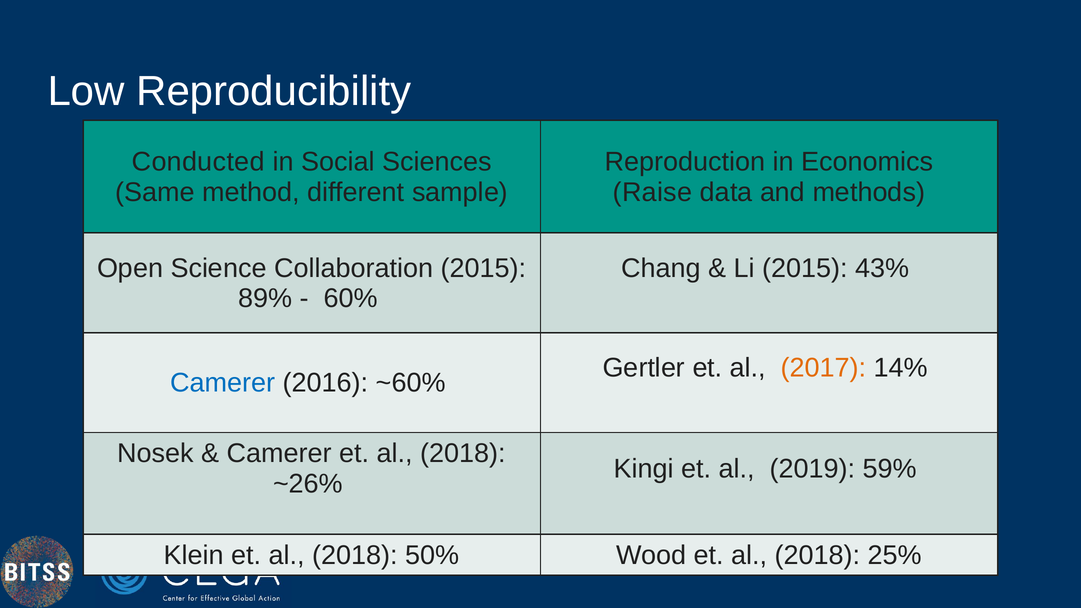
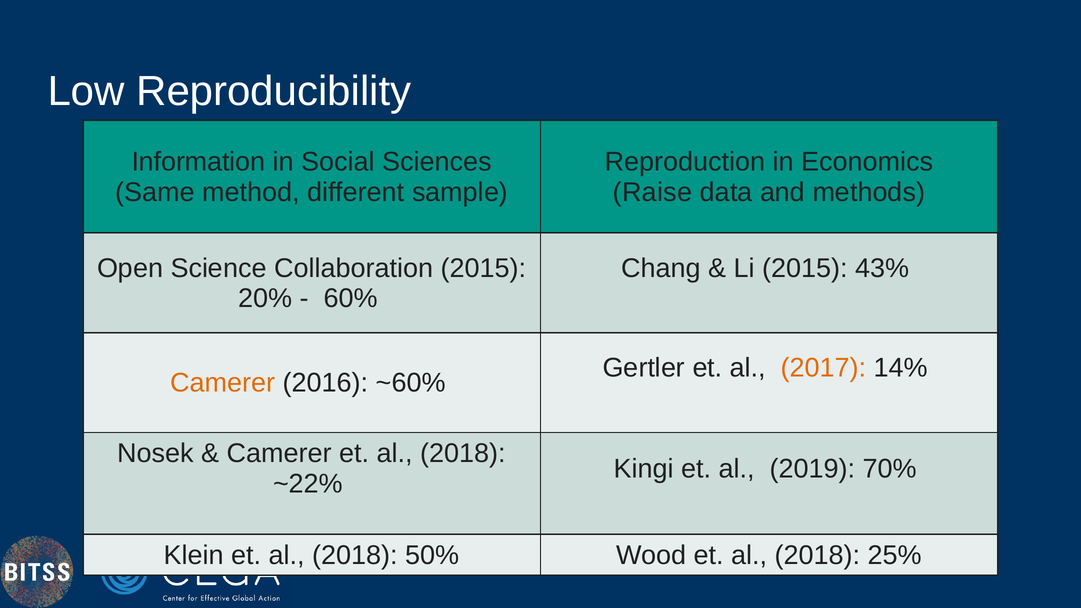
Conducted: Conducted -> Information (198, 162)
89%: 89% -> 20% (265, 298)
Camerer colour: blue -> orange (223, 383)
59%: 59% -> 70% (890, 469)
~26%: ~26% -> ~22% (308, 484)
